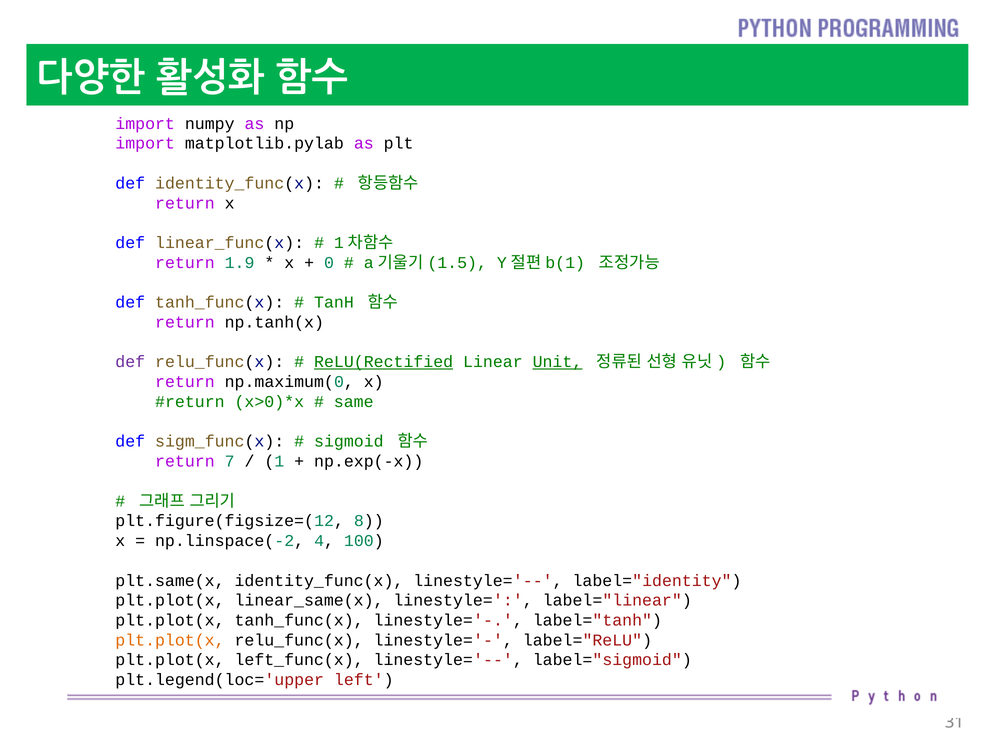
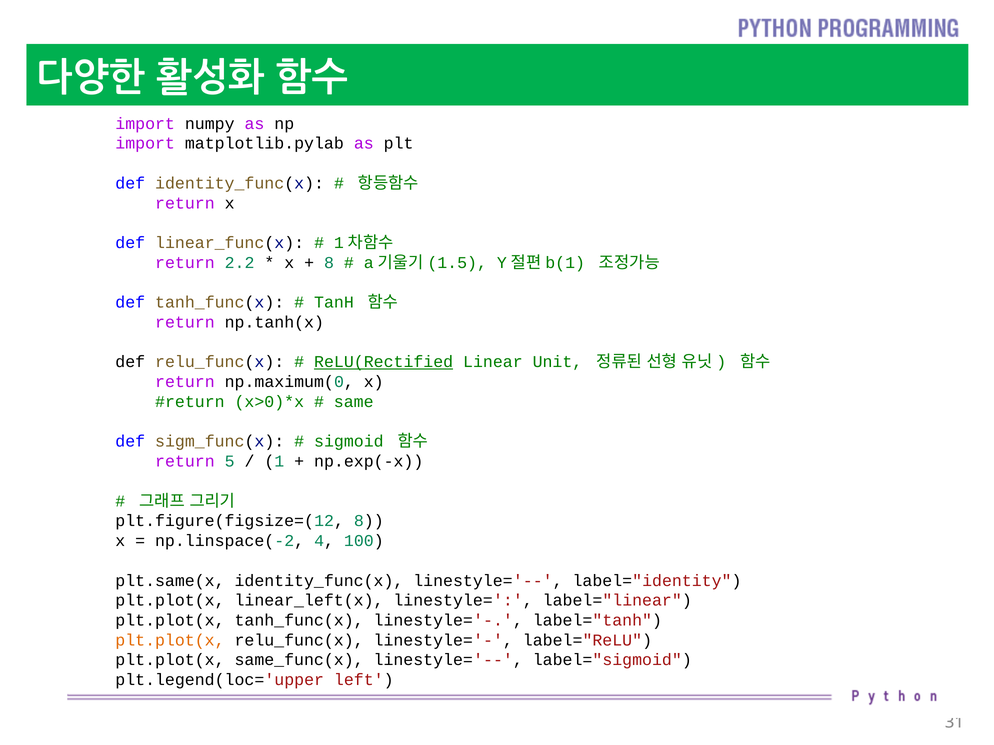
1.9: 1.9 -> 2.2 (240, 263)
0: 0 -> 8 (329, 263)
def colour: purple -> black (130, 362)
Unit underline: present -> none (557, 362)
7: 7 -> 5 (230, 462)
linear_same(x: linear_same(x -> linear_left(x (309, 601)
left_func(x: left_func(x -> same_func(x (299, 660)
